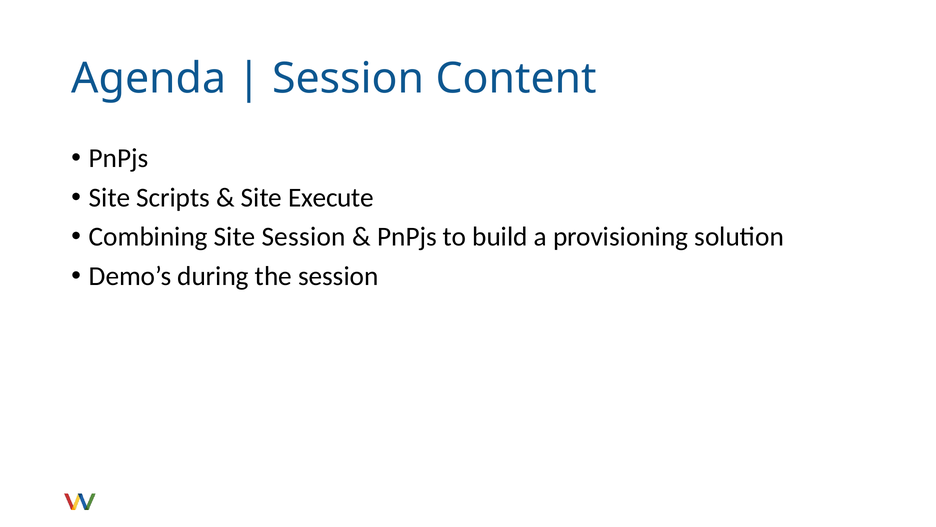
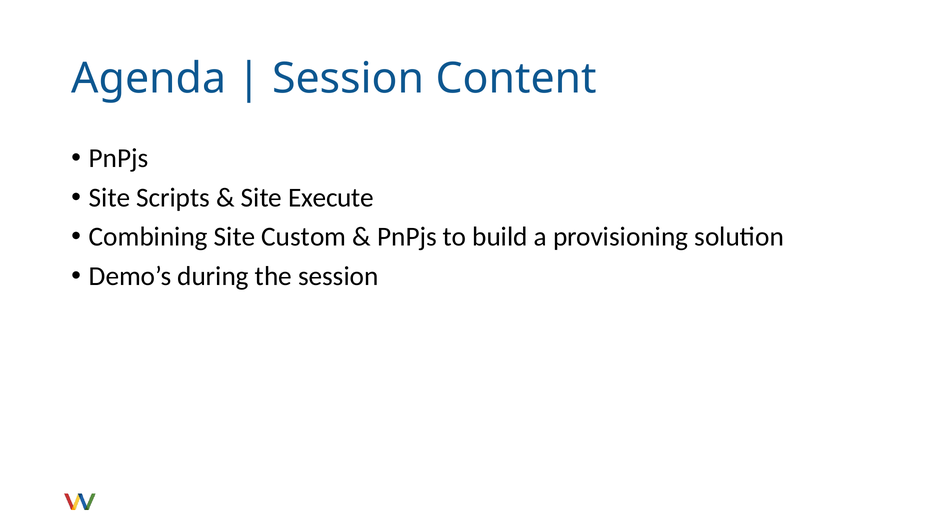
Site Session: Session -> Custom (304, 237)
